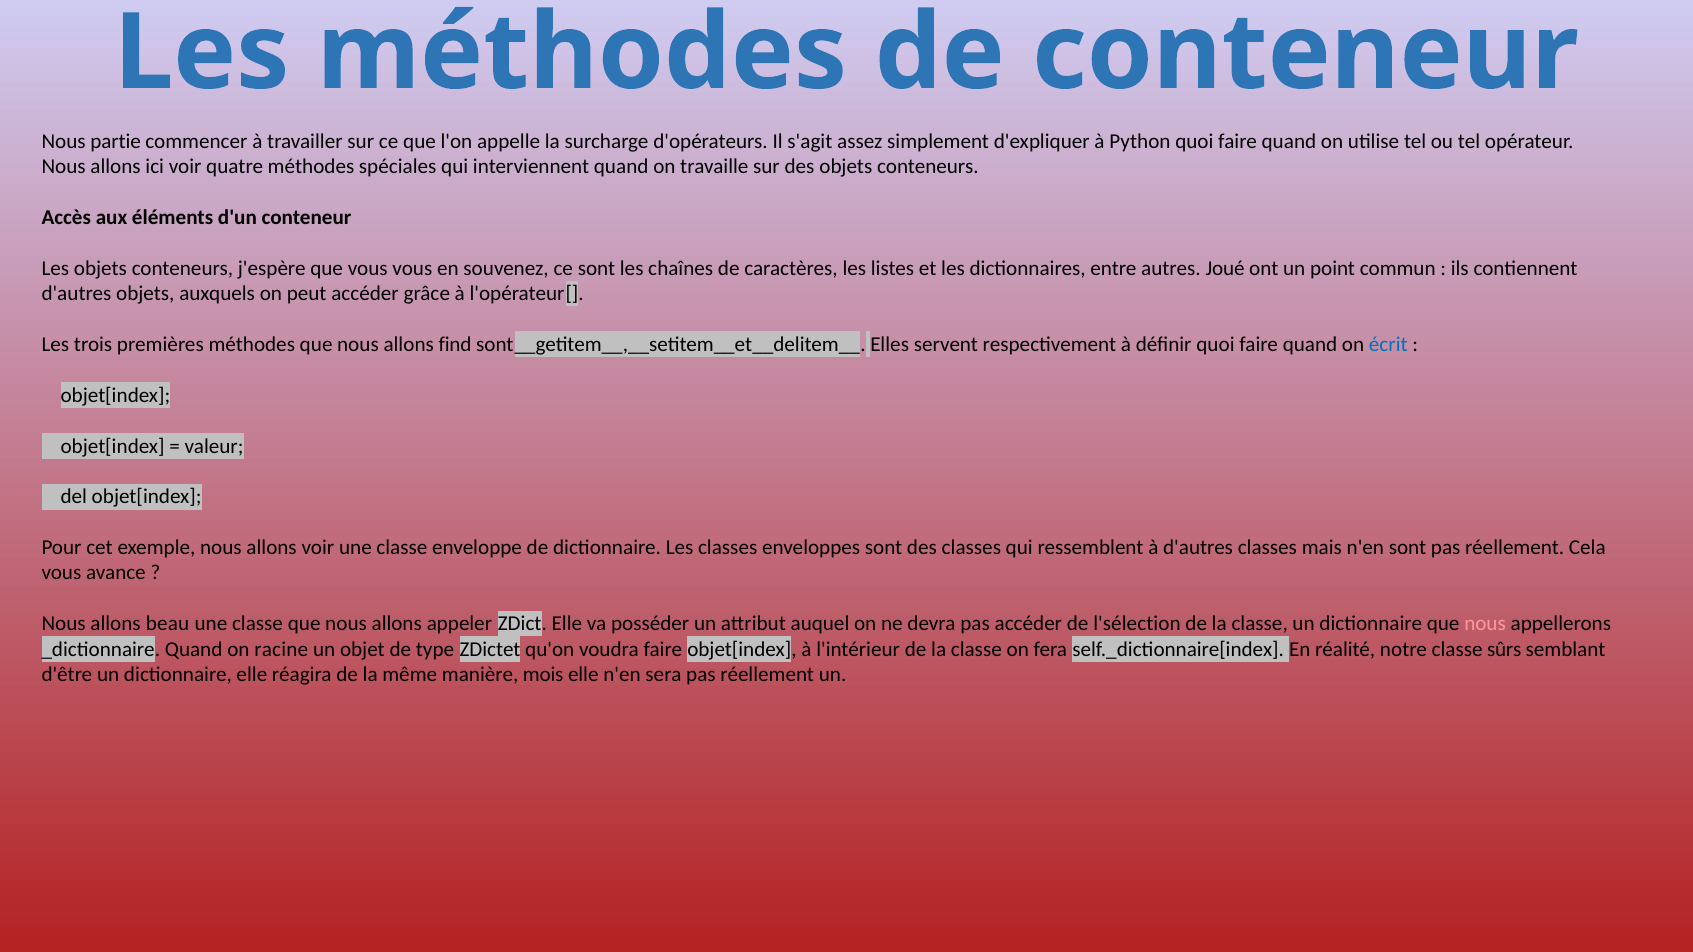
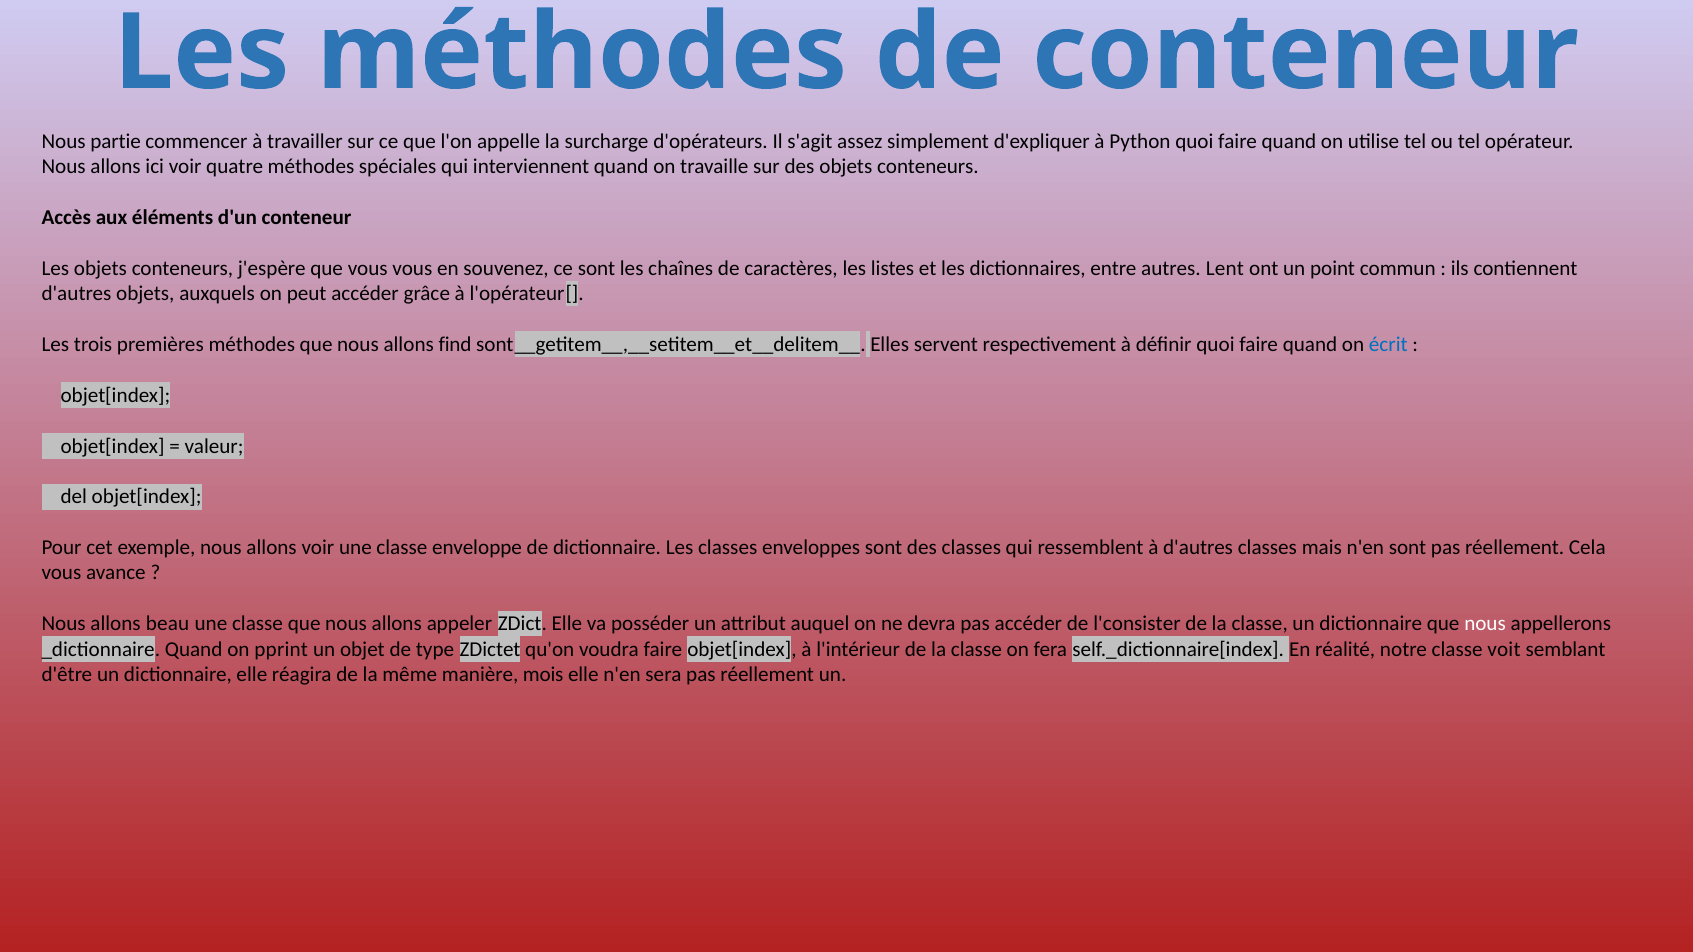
Joué: Joué -> Lent (1225, 268)
l'sélection: l'sélection -> l'consister (1137, 624)
nous colour: pink -> white (1485, 624)
racine: racine -> pprint (281, 649)
sûrs: sûrs -> voit (1504, 649)
